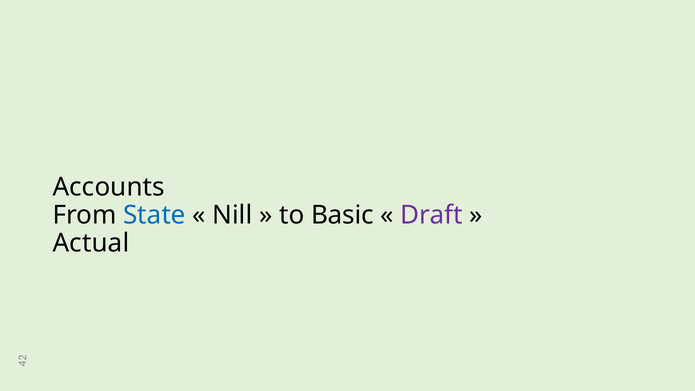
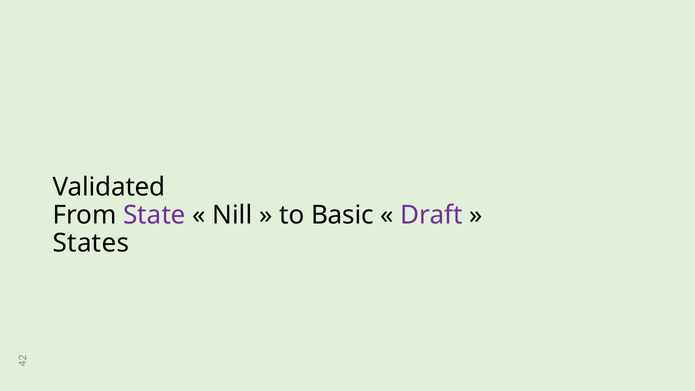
Accounts: Accounts -> Validated (109, 187)
State colour: blue -> purple (154, 215)
Actual: Actual -> States (91, 243)
